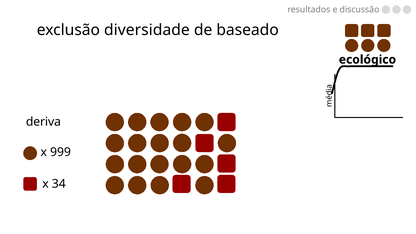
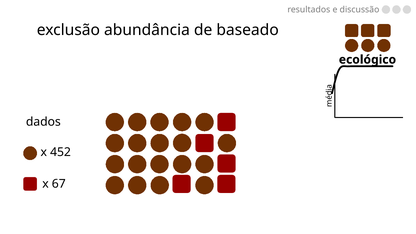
diversidade: diversidade -> abundância (147, 30)
deriva: deriva -> dados (43, 122)
999: 999 -> 452 (60, 152)
34: 34 -> 67 (59, 184)
